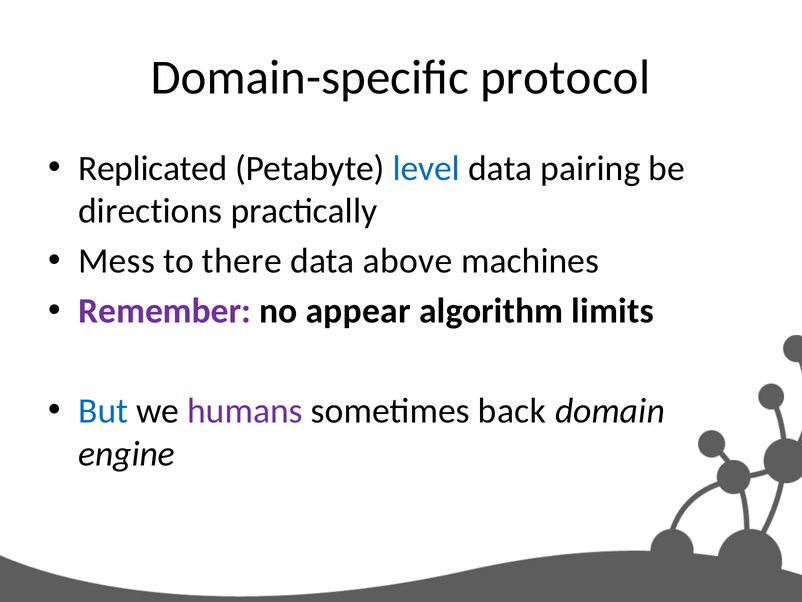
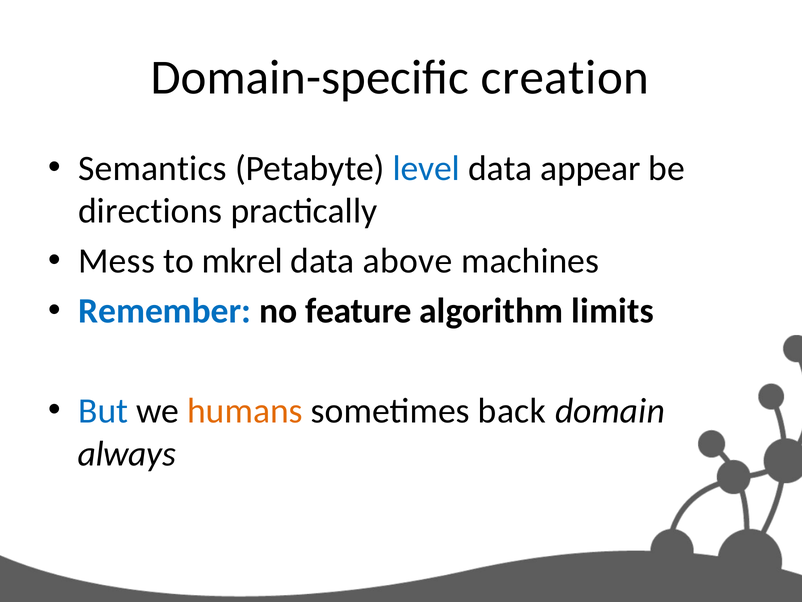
protocol: protocol -> creation (565, 78)
Replicated: Replicated -> Semantics (152, 168)
pairing: pairing -> appear (590, 168)
there: there -> mkrel (242, 261)
Remember colour: purple -> blue (165, 311)
appear: appear -> feature (359, 311)
humans colour: purple -> orange (245, 411)
engine: engine -> always (127, 453)
